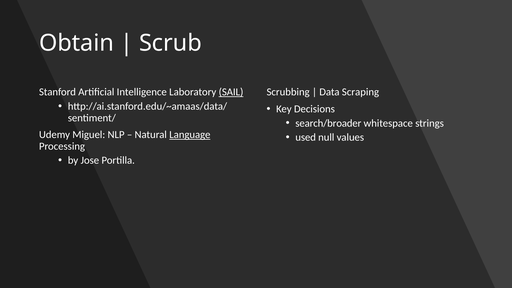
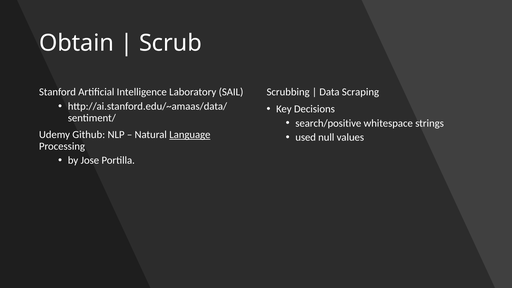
SAIL underline: present -> none (231, 92)
search/broader: search/broader -> search/positive (328, 123)
Miguel: Miguel -> Github (89, 135)
